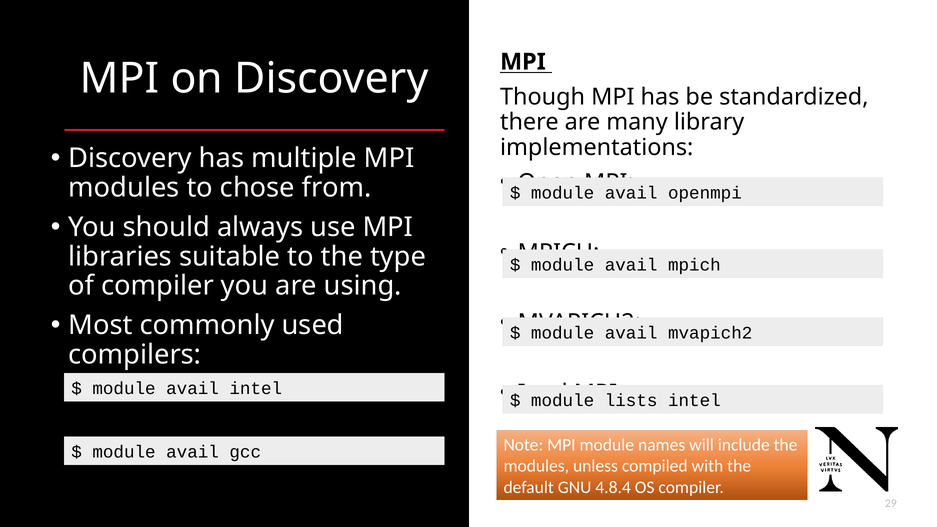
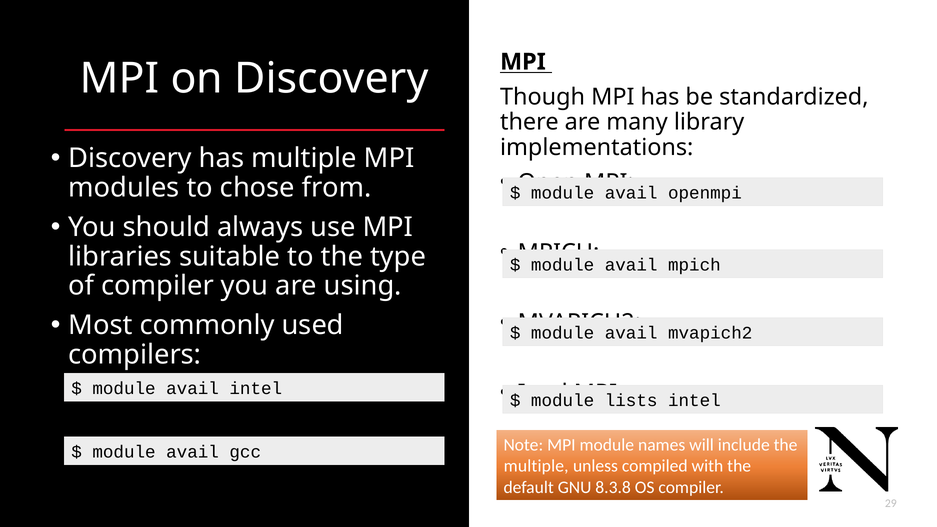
modules: modules -> multiple (536, 466)
4.8.4: 4.8.4 -> 8.3.8 (613, 487)
